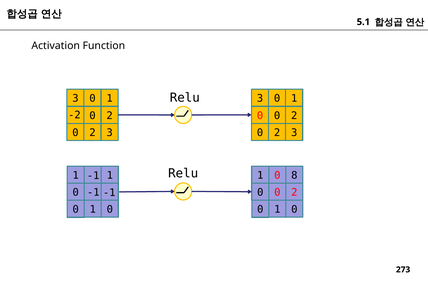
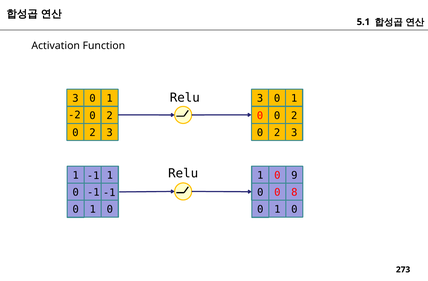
8: 8 -> 9 (294, 175)
2: 2 -> 8 (294, 193)
